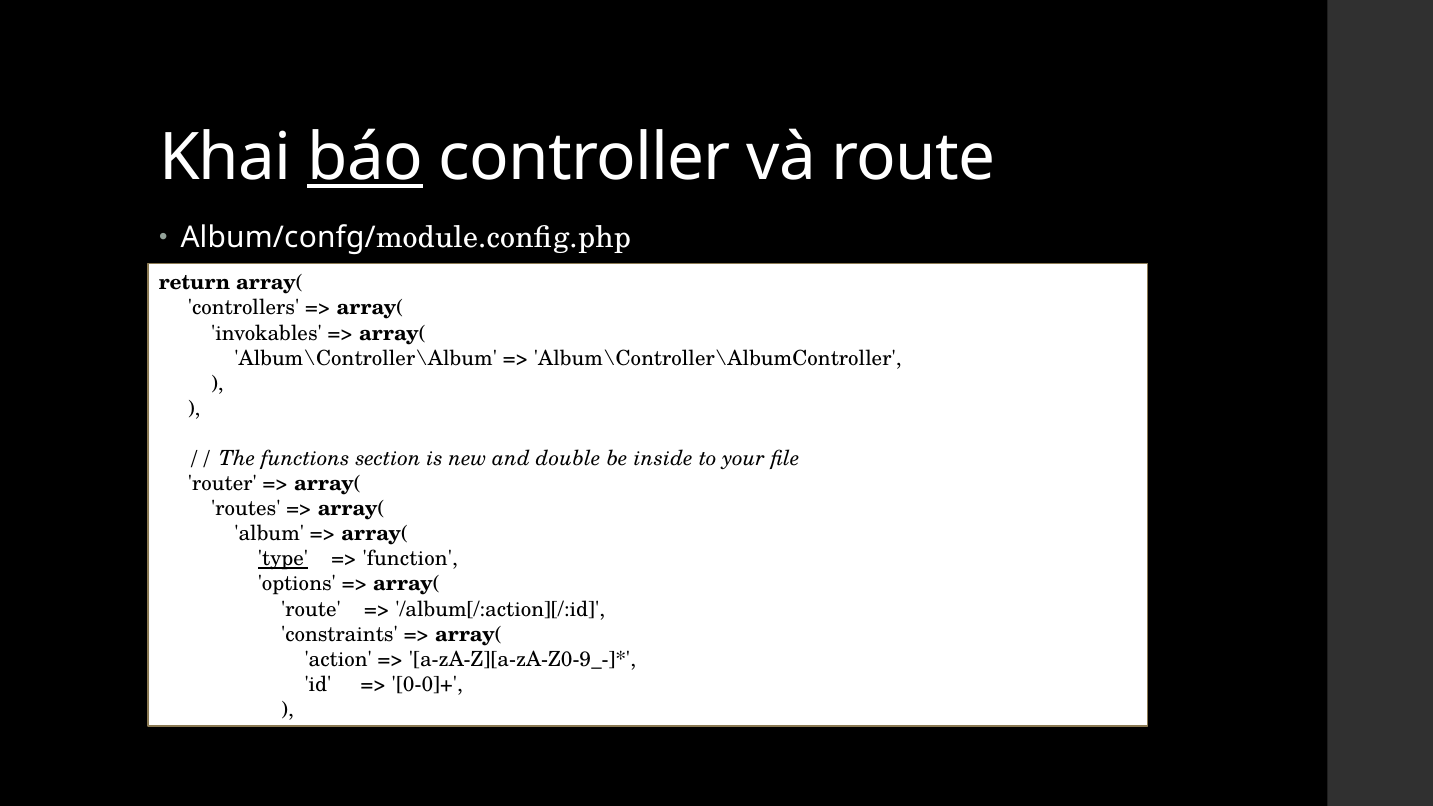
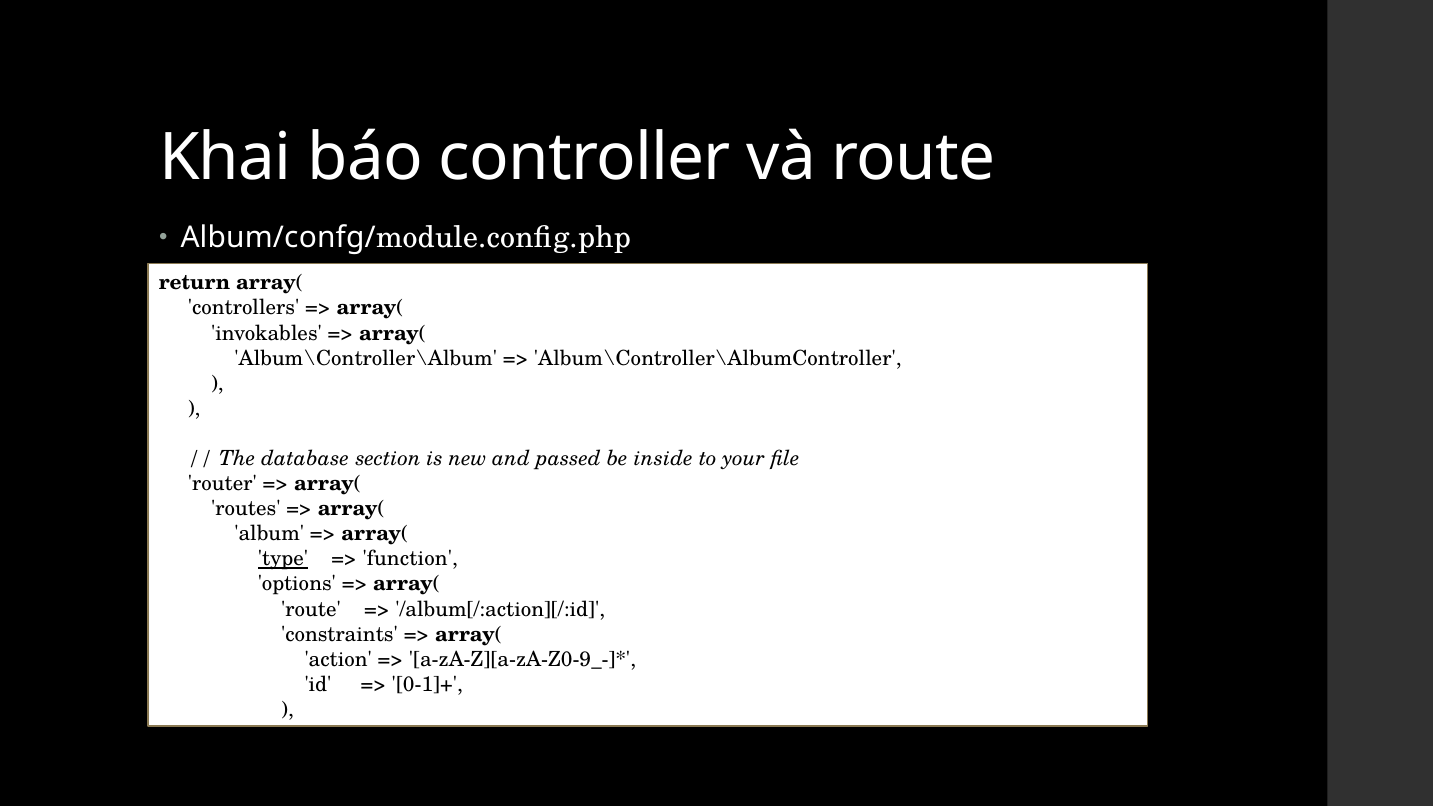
báo underline: present -> none (365, 158)
functions: functions -> database (305, 459)
double: double -> passed (568, 459)
0-0]+: 0-0]+ -> 0-1]+ (427, 684)
